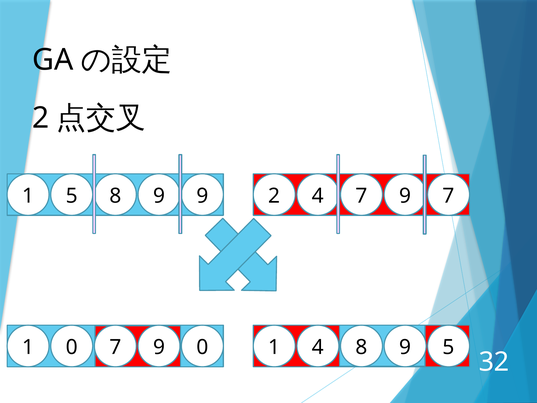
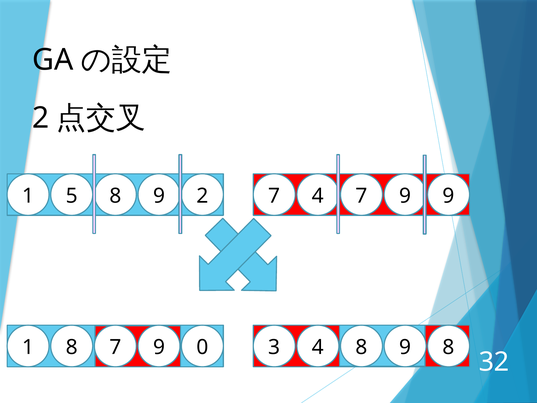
1 5 9: 9 -> 2 (202, 196)
8 2: 2 -> 7 (274, 196)
4 7: 7 -> 9 (449, 196)
1 0: 0 -> 8 (72, 347)
1: 1 -> 3 (274, 347)
4 5: 5 -> 8 (449, 347)
